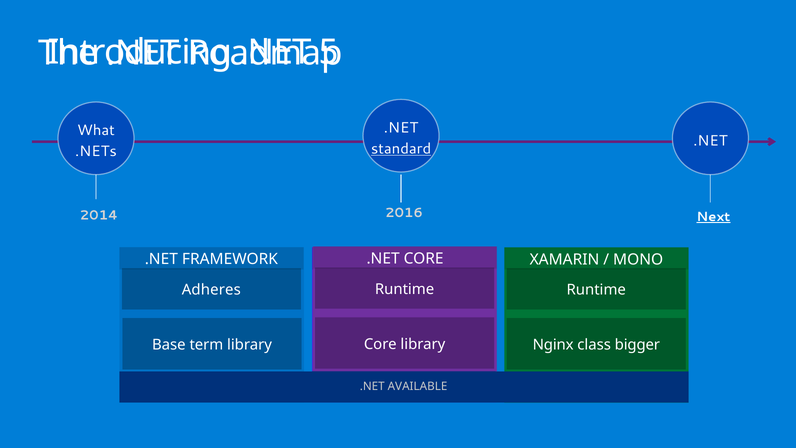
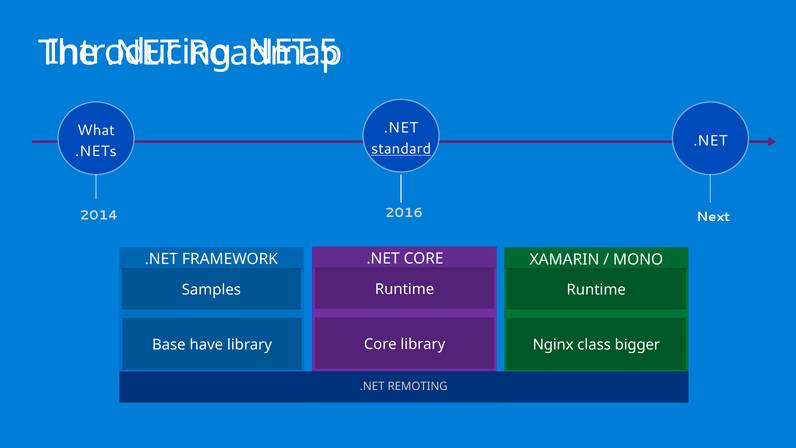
Next underline: present -> none (713, 217)
Adheres: Adheres -> Samples (211, 290)
term: term -> have (206, 345)
AVAILABLE: AVAILABLE -> REMOTING (418, 386)
